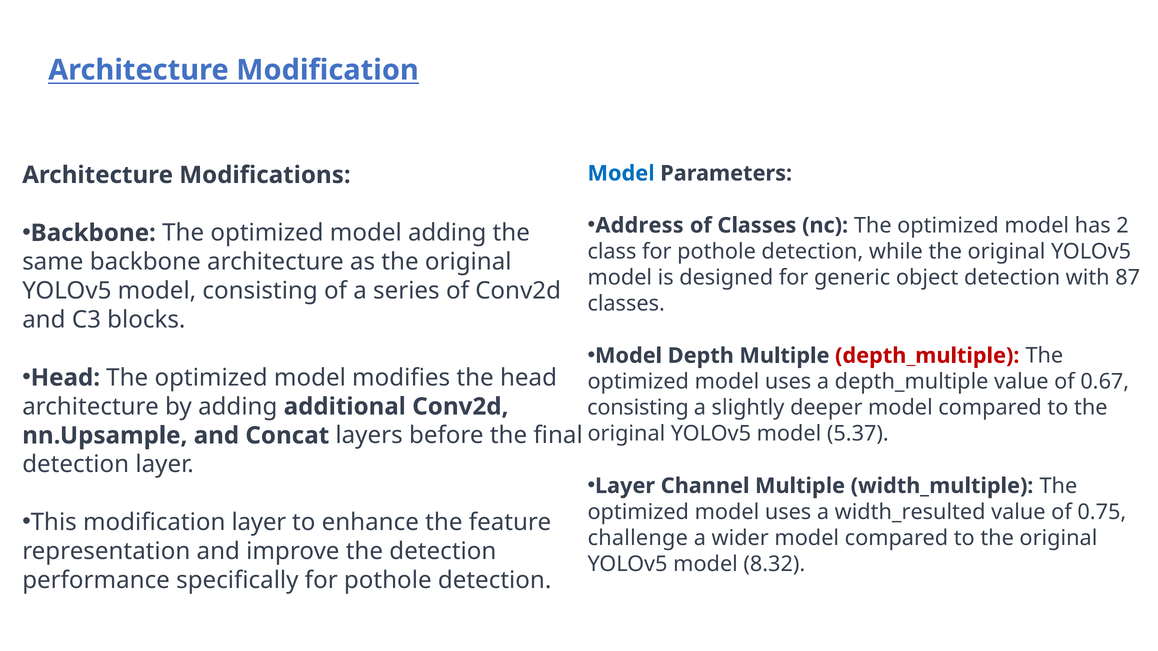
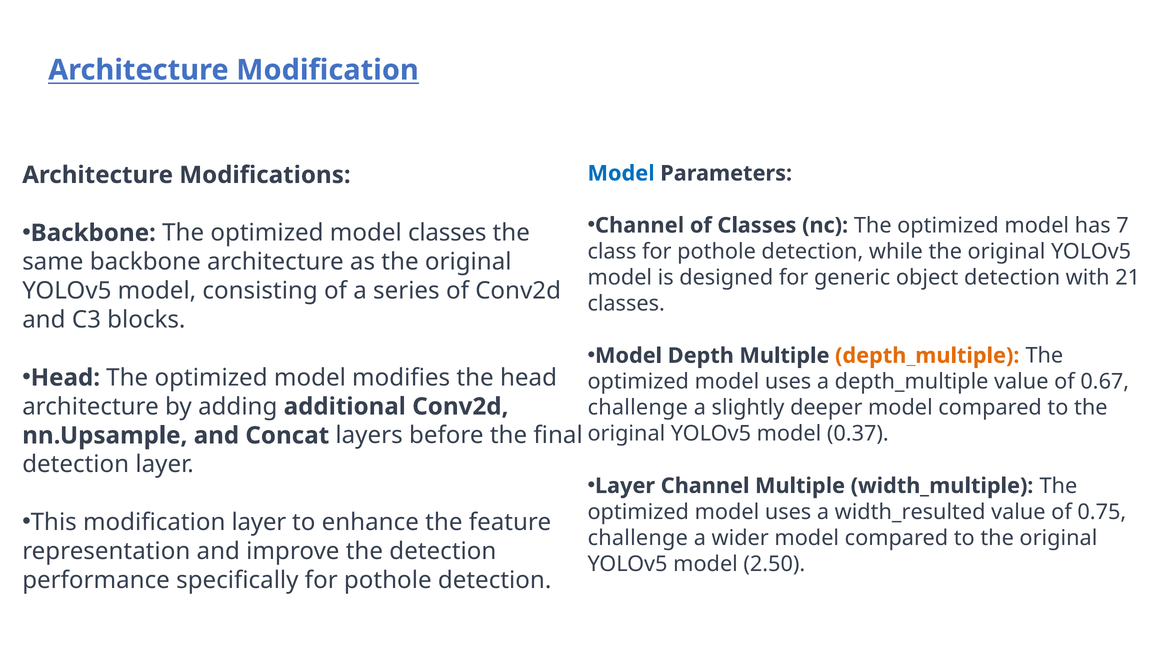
Address: Address -> Channel (640, 226)
2: 2 -> 7 (1123, 226)
model adding: adding -> classes (447, 233)
87: 87 -> 21 (1128, 278)
depth_multiple colour: red -> orange (927, 356)
consisting: consisting -> challenge (638, 408)
5.37: 5.37 -> 0.37 (858, 434)
8.32: 8.32 -> 2.50 (774, 564)
